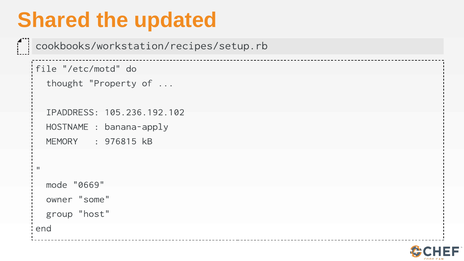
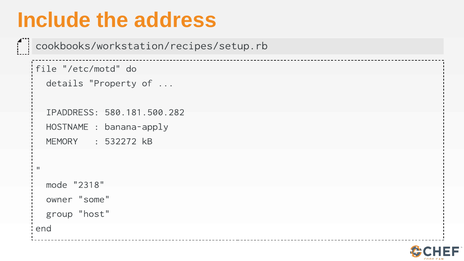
Shared: Shared -> Include (54, 20)
updated: updated -> address (175, 20)
thought: thought -> details (65, 83)
105.236.192.102: 105.236.192.102 -> 580.181.500.282 (145, 112)
976815: 976815 -> 532272 (121, 141)
0669: 0669 -> 2318 (89, 185)
